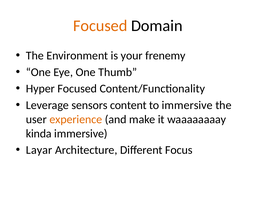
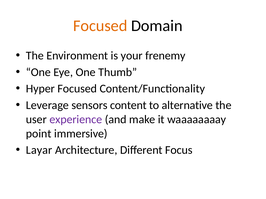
to immersive: immersive -> alternative (187, 105)
experience colour: orange -> purple (76, 120)
kinda: kinda -> point (39, 134)
